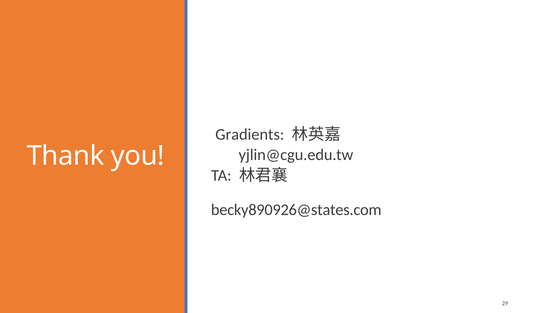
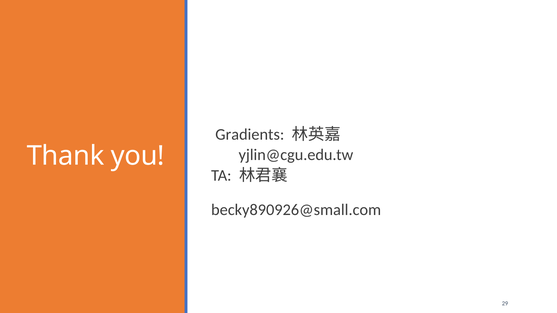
becky890926@states.com: becky890926@states.com -> becky890926@small.com (296, 210)
